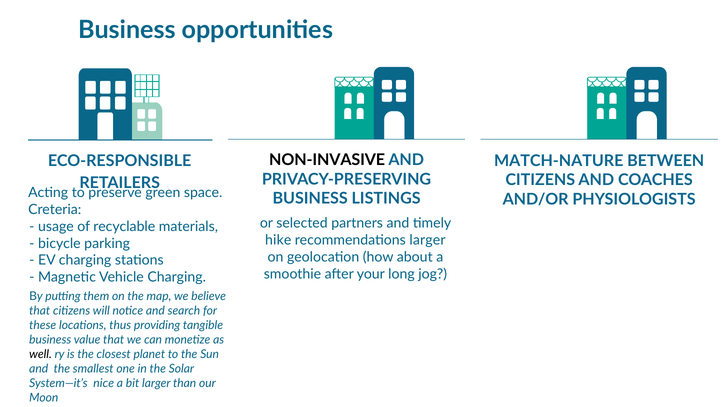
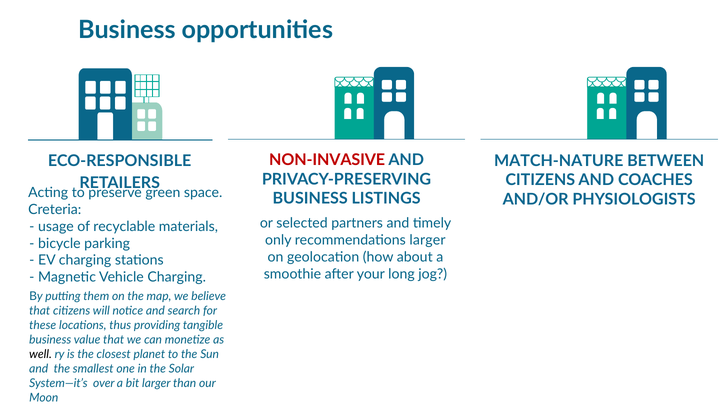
NON-INVASIVE colour: black -> red (327, 160)
hike: hike -> only (278, 240)
nice: nice -> over (104, 383)
